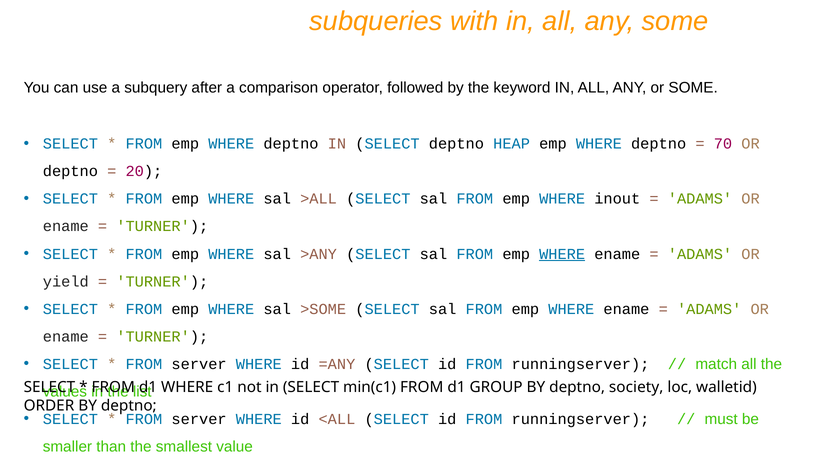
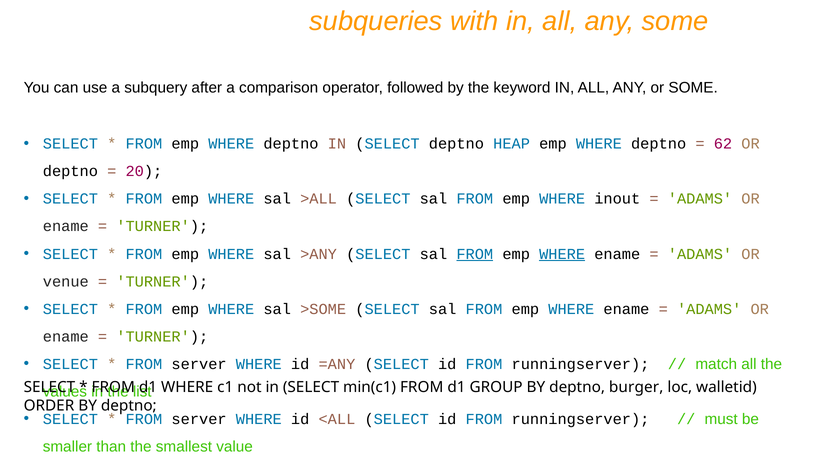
70: 70 -> 62 (723, 144)
FROM underline: none -> present (475, 254)
yield: yield -> venue (66, 282)
society: society -> burger (636, 388)
